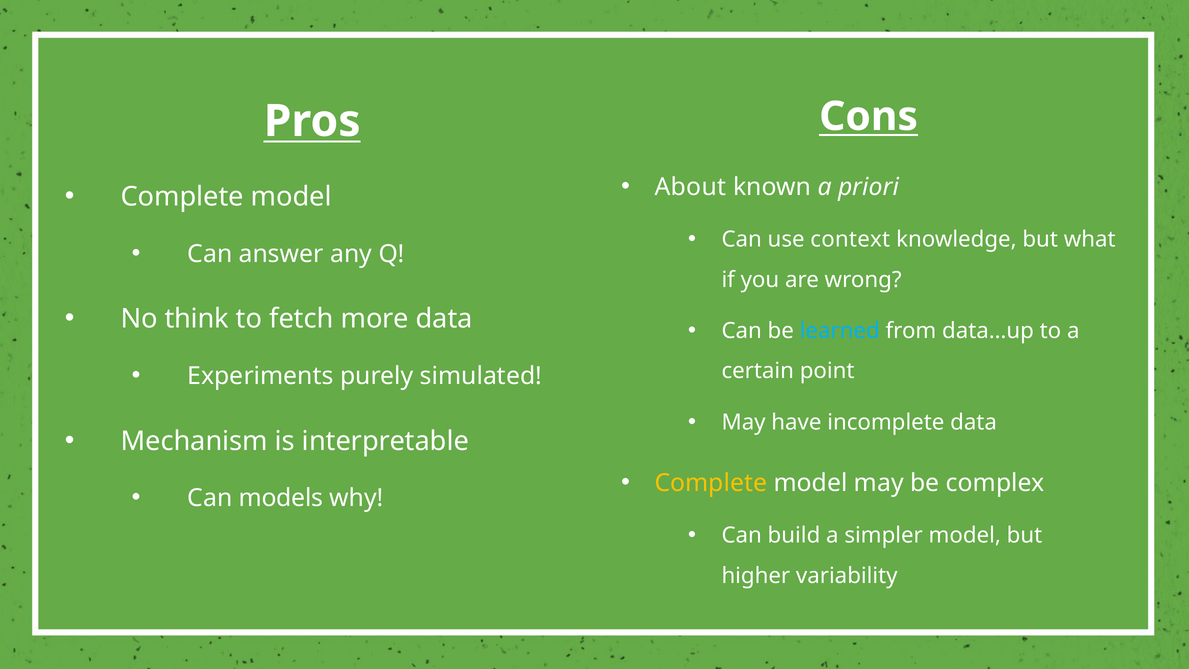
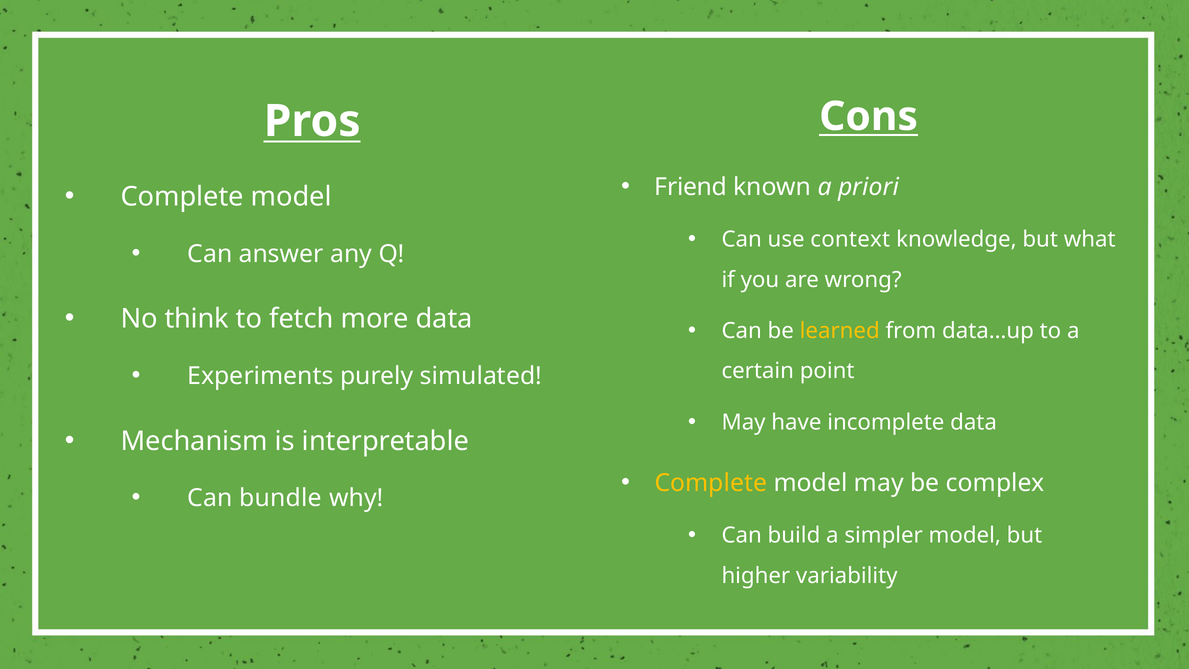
About: About -> Friend (691, 187)
learned colour: light blue -> yellow (840, 331)
models: models -> bundle (281, 498)
